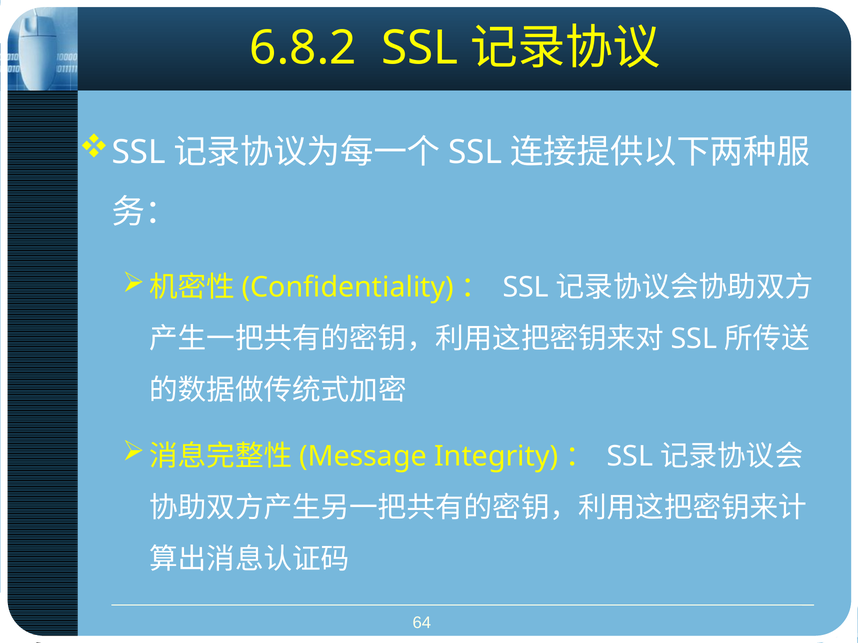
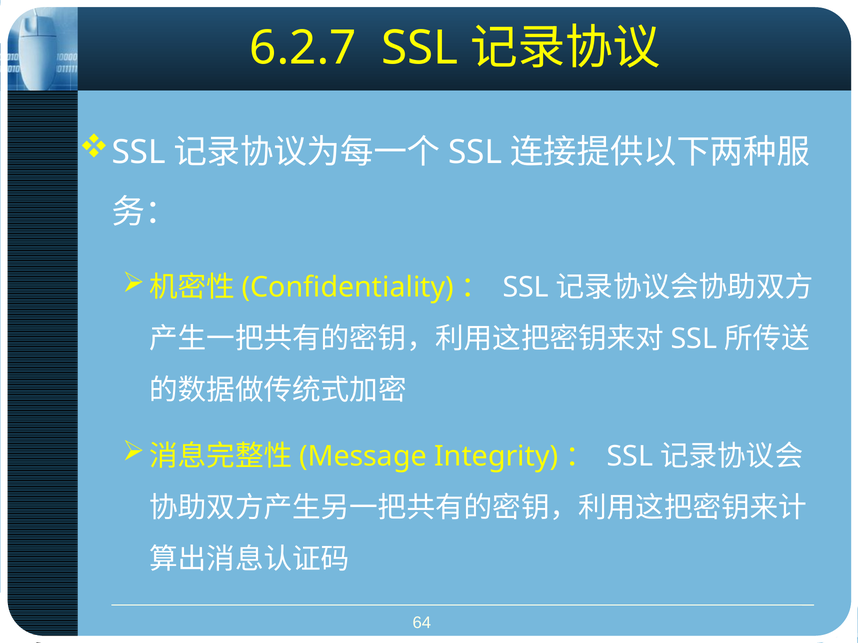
6.8.2: 6.8.2 -> 6.2.7 (303, 48)
